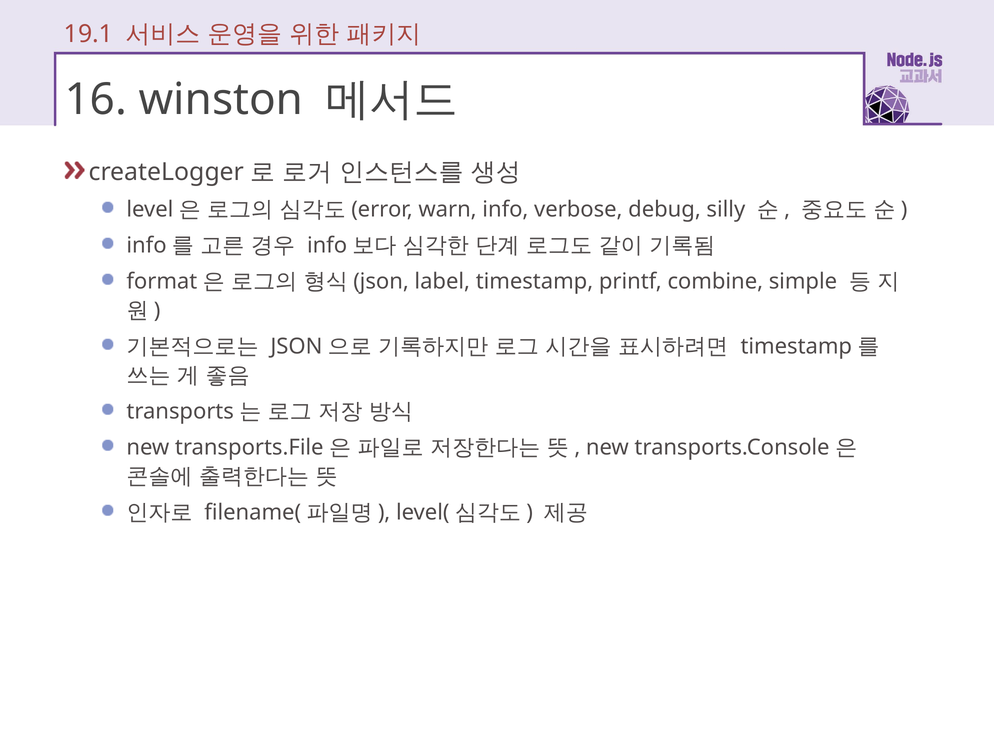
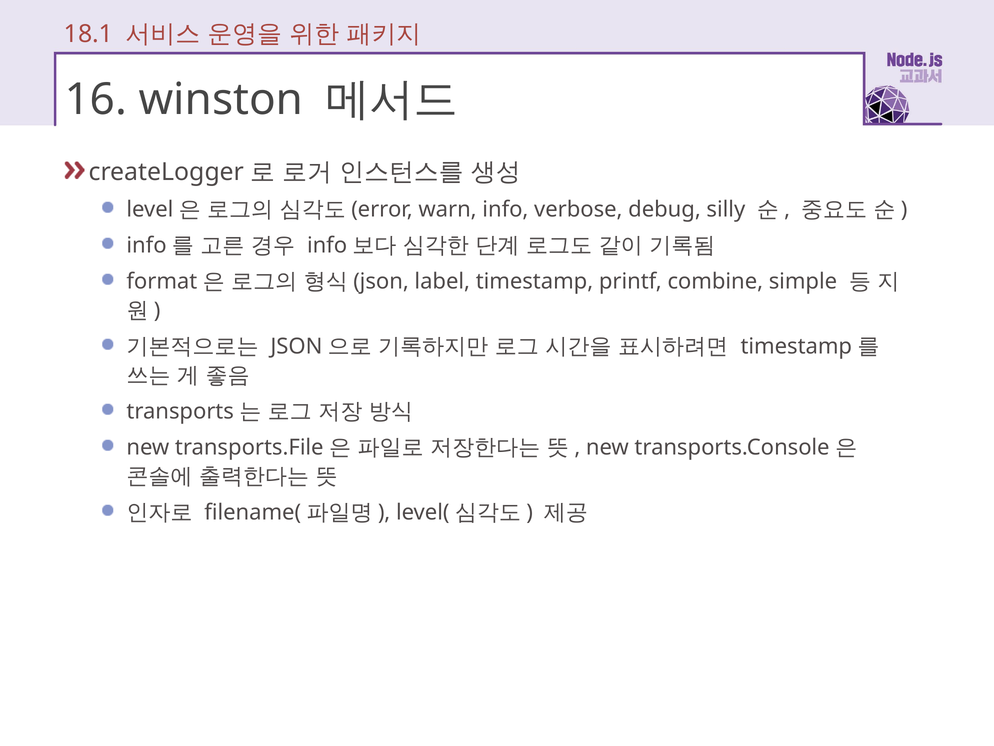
19.1: 19.1 -> 18.1 (89, 34)
